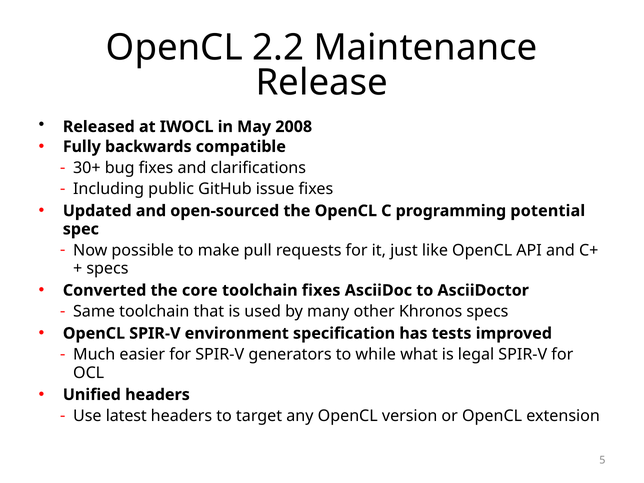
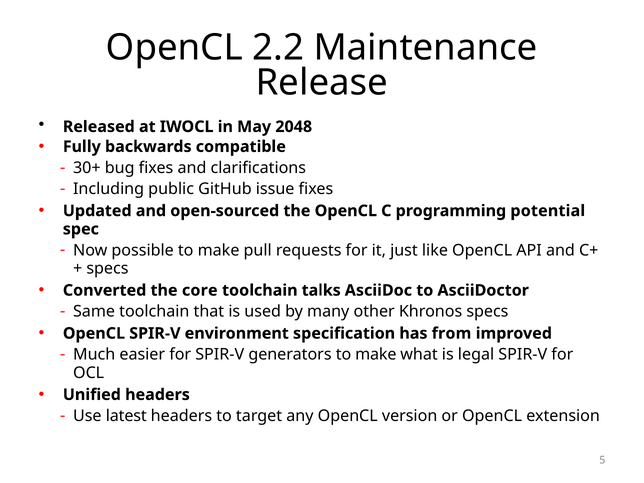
2008: 2008 -> 2048 (294, 127)
toolchain fixes: fixes -> talks (321, 290)
tests: tests -> from (451, 333)
generators to while: while -> make (376, 355)
